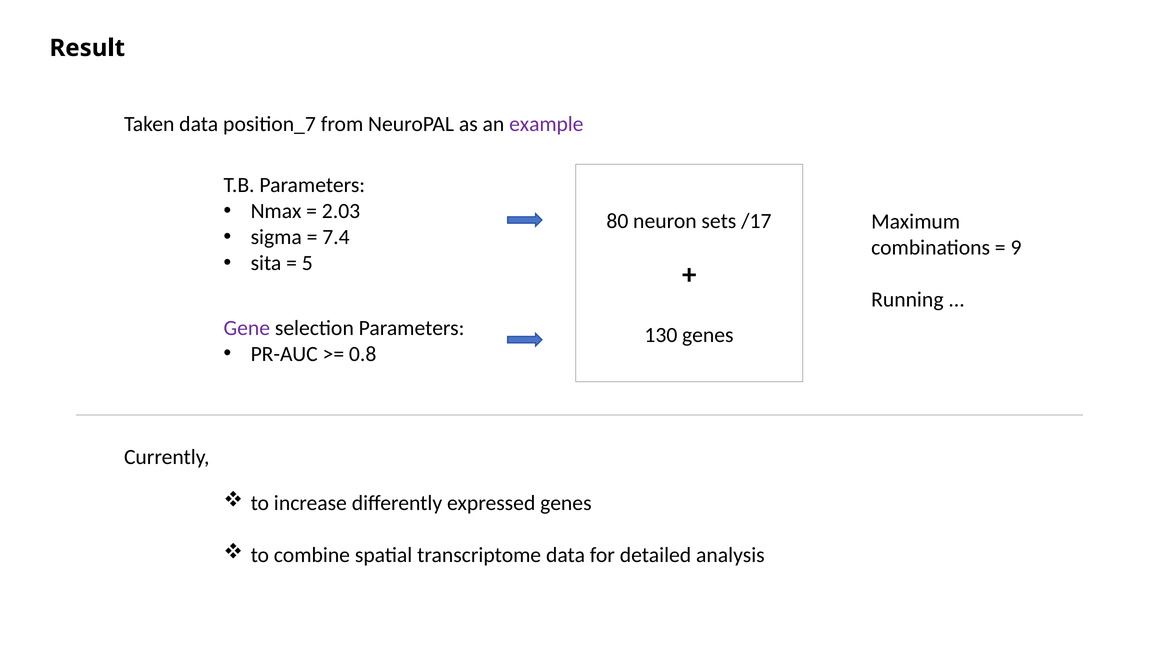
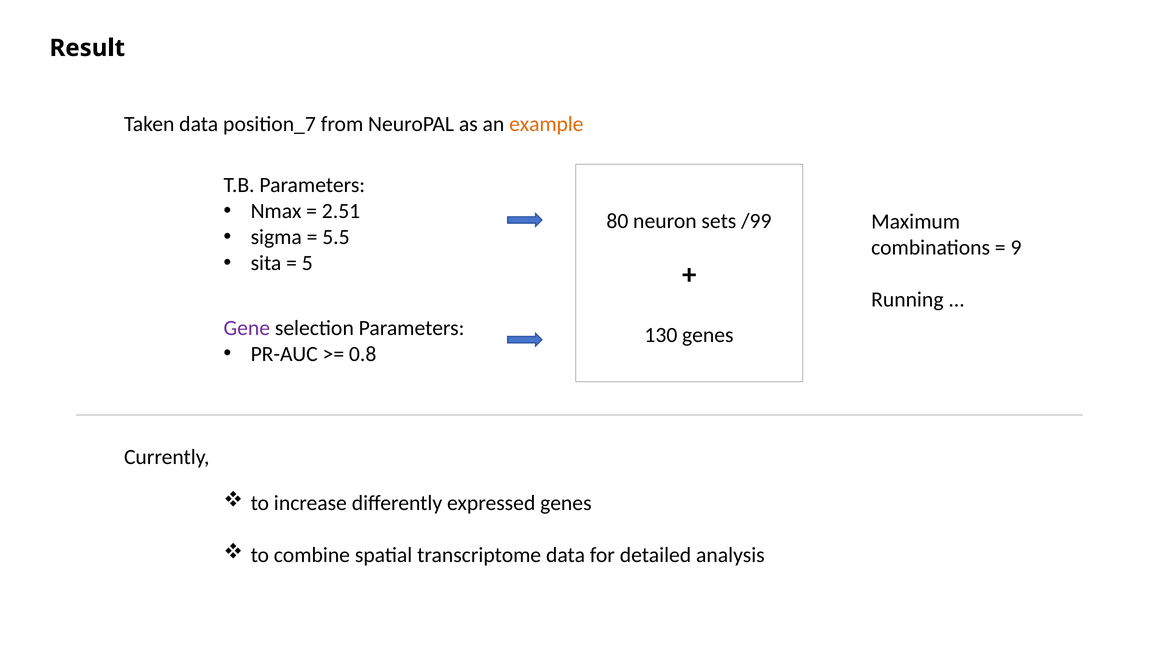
example colour: purple -> orange (546, 124)
2.03: 2.03 -> 2.51 (341, 211)
/17: /17 -> /99 (756, 221)
7.4: 7.4 -> 5.5 (336, 237)
